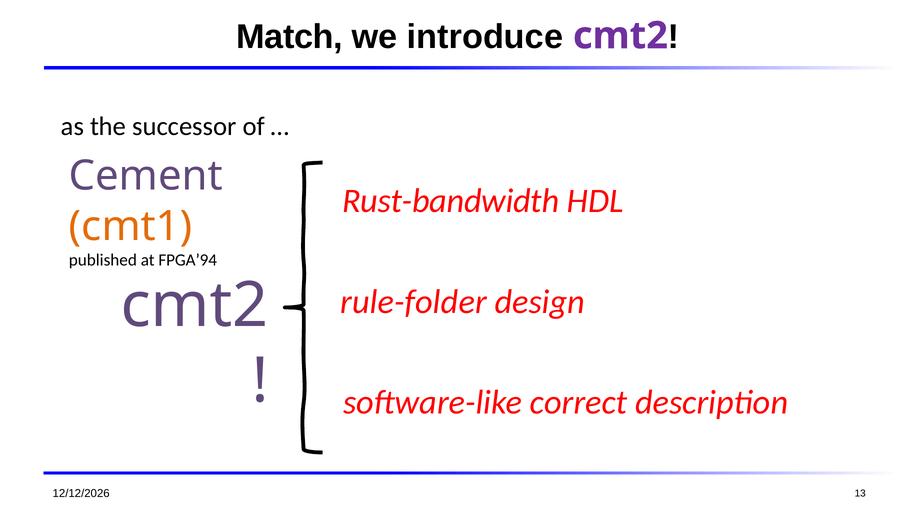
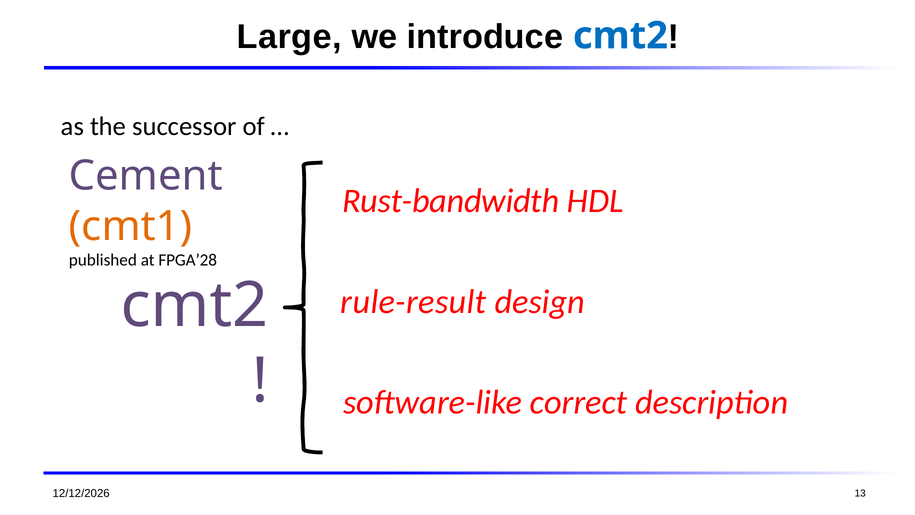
Match: Match -> Large (289, 37)
cmt2 colour: purple -> blue (620, 36)
FPGA’94: FPGA’94 -> FPGA’28 (188, 260)
rule-folder: rule-folder -> rule-result (413, 302)
